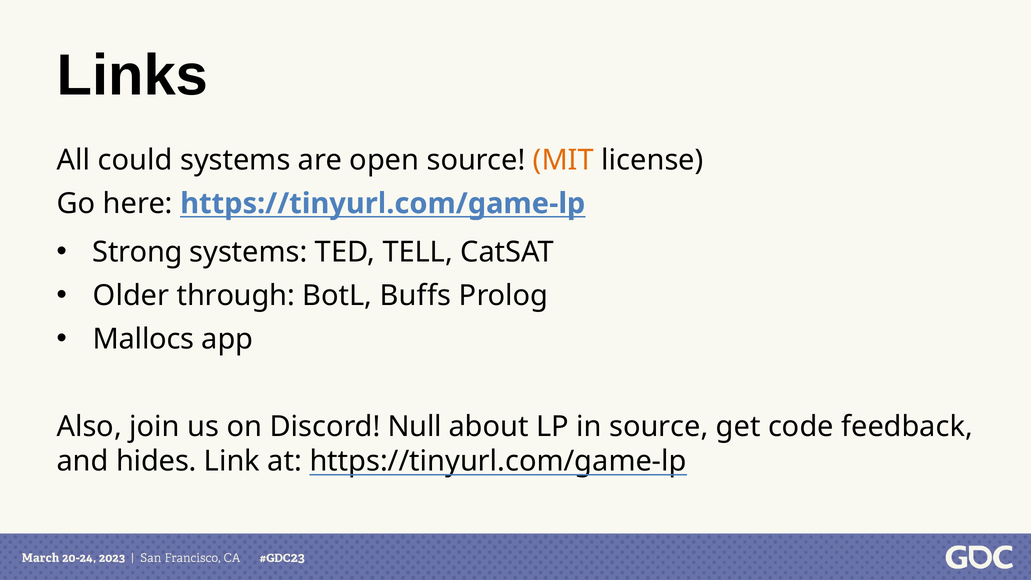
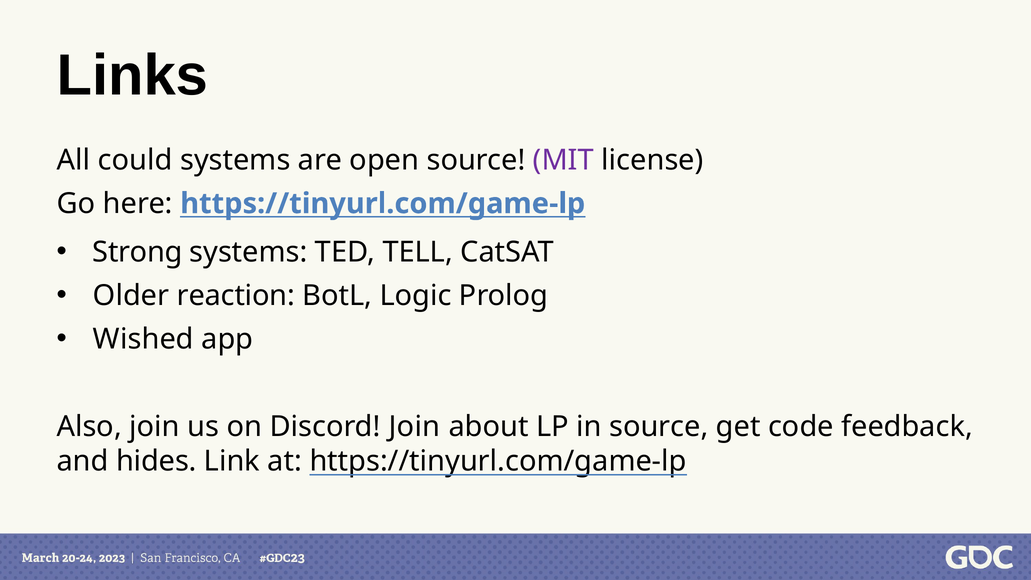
MIT colour: orange -> purple (563, 160)
through: through -> reaction (236, 296)
Buffs: Buffs -> Logic (416, 296)
Mallocs: Mallocs -> Wished (143, 339)
Discord Null: Null -> Join (414, 427)
